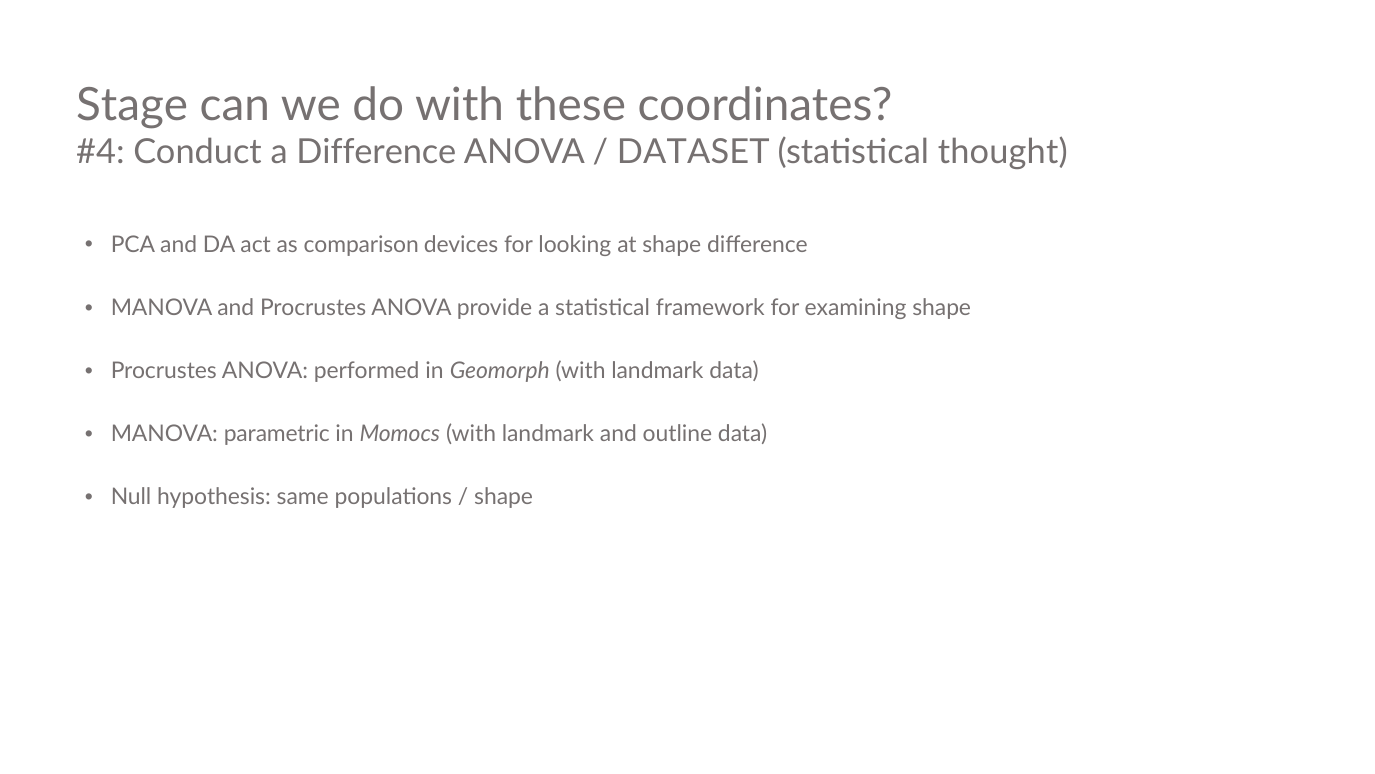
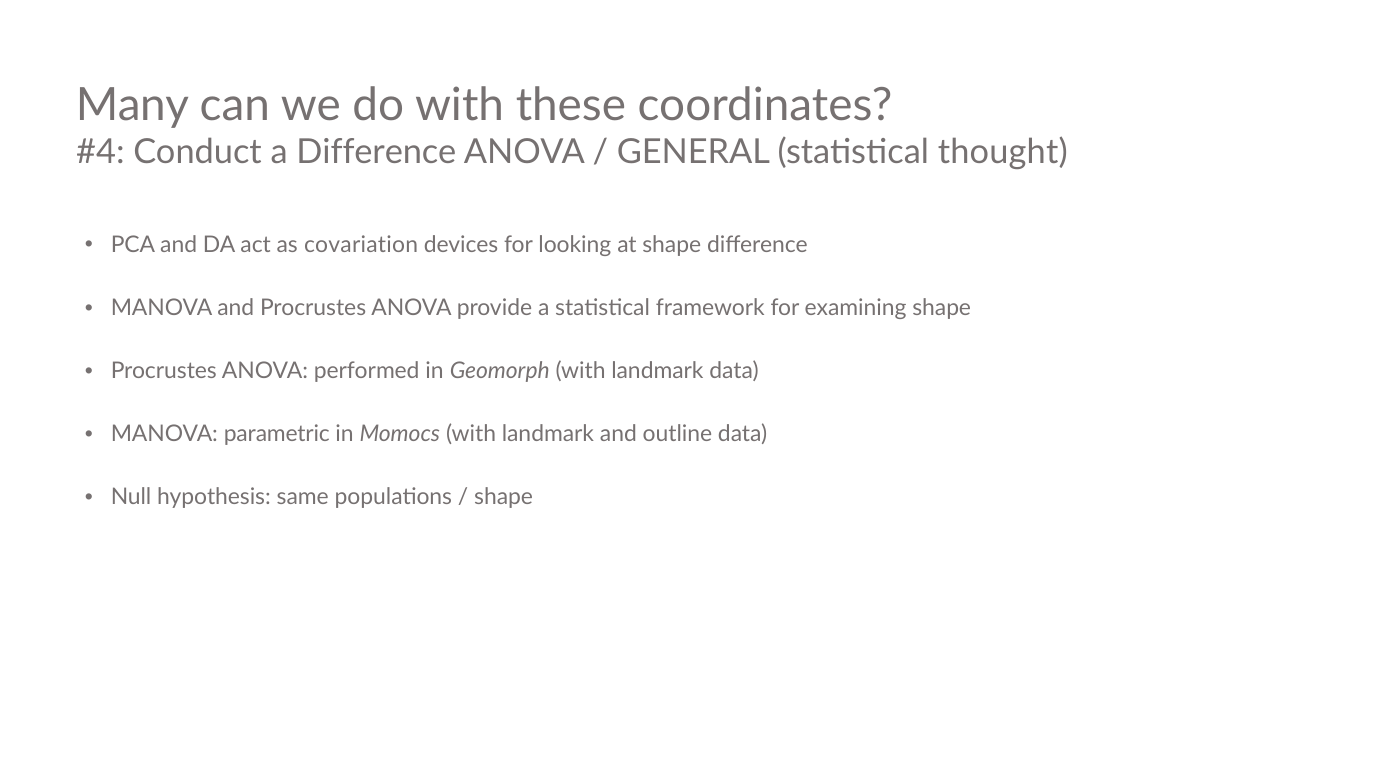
Stage: Stage -> Many (132, 105)
DATASET: DATASET -> GENERAL (693, 152)
comparison: comparison -> covariation (361, 245)
